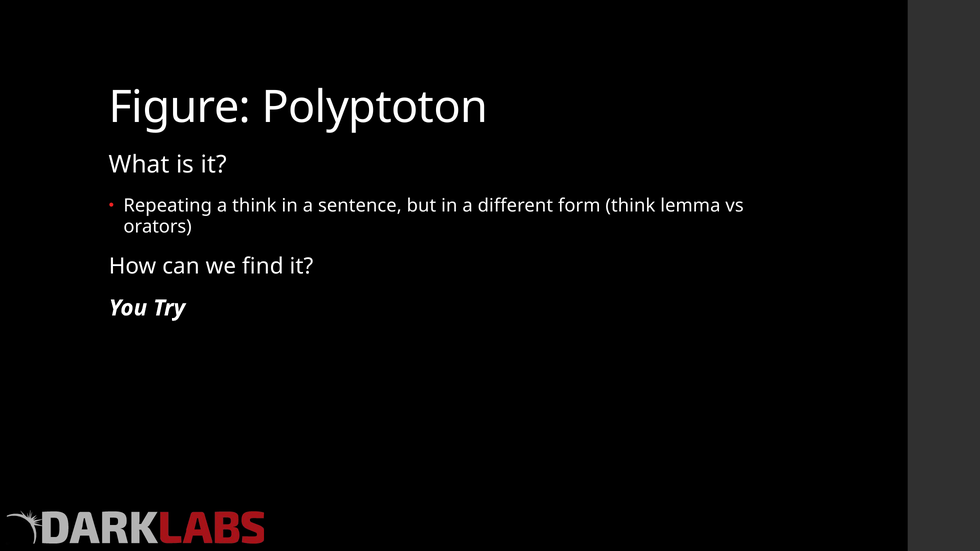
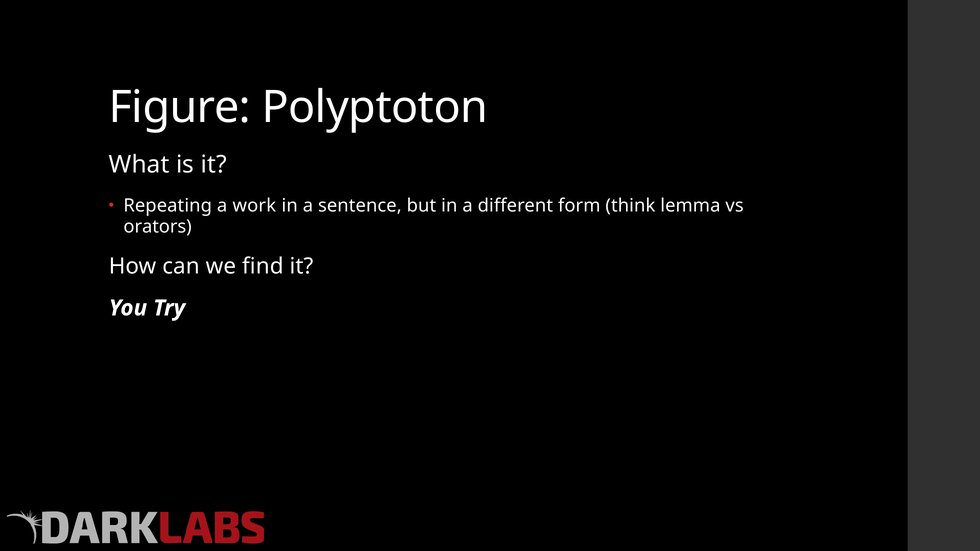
a think: think -> work (254, 206)
